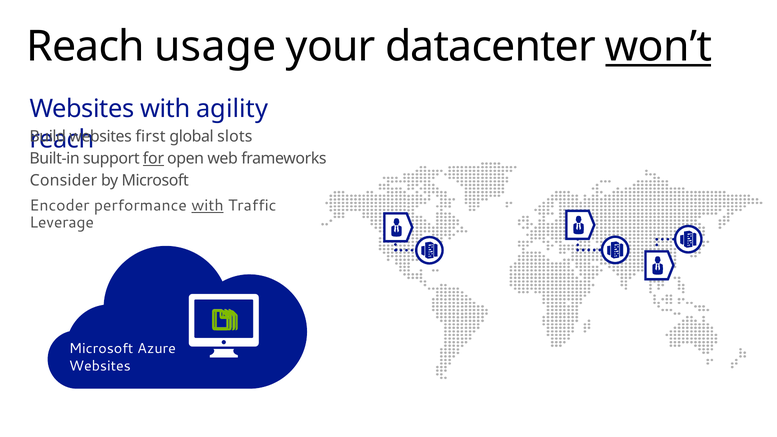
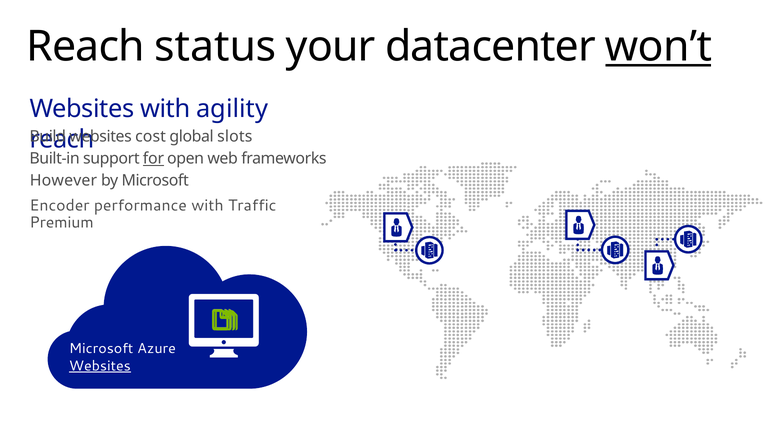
usage: usage -> status (215, 47)
first: first -> cost (151, 137)
Consider: Consider -> However (63, 180)
with underline: present -> none (207, 206)
Leverage: Leverage -> Premium (62, 223)
Websites underline: none -> present (100, 366)
